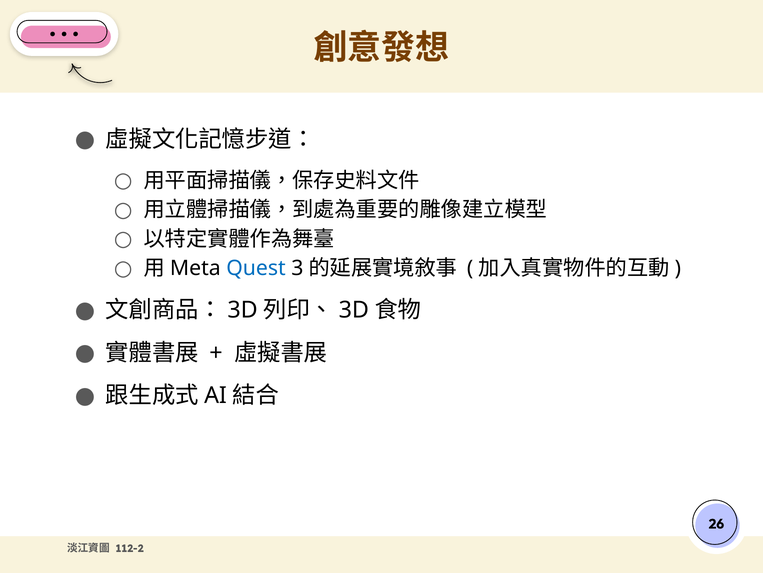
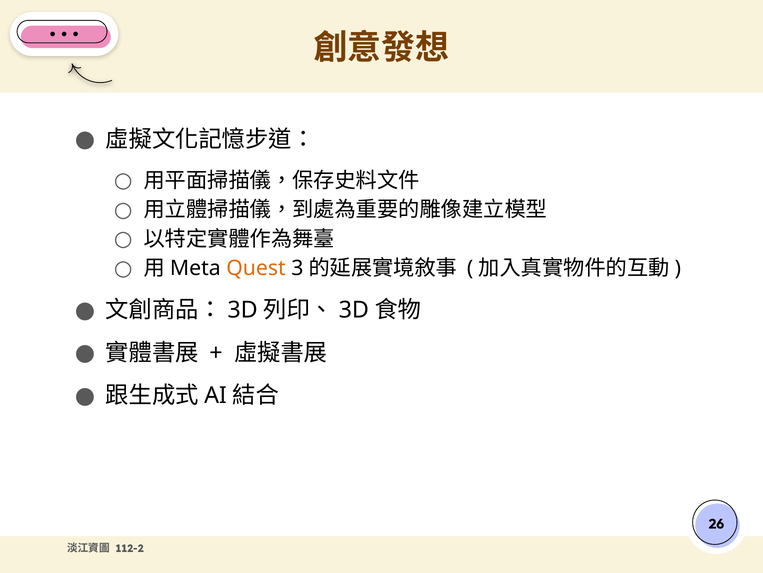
Quest colour: blue -> orange (256, 268)
